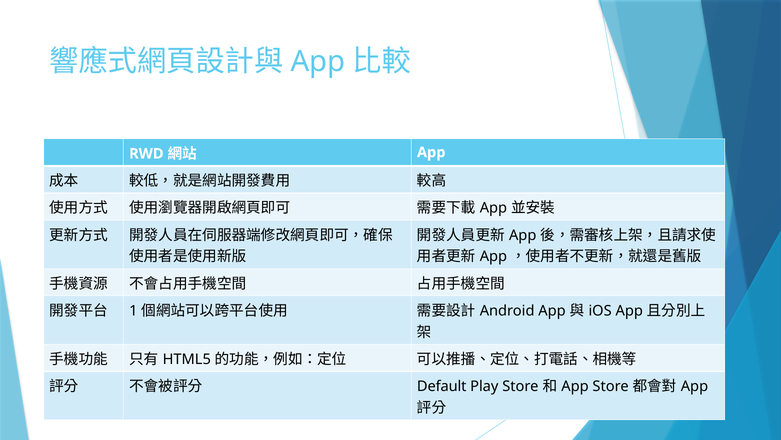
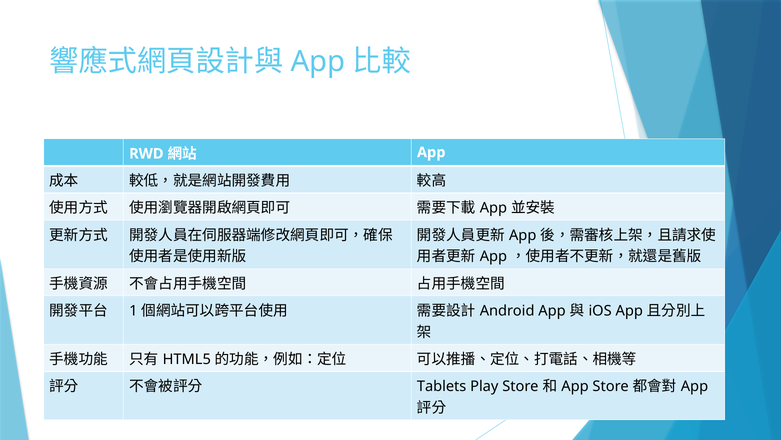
Default: Default -> Tablets (442, 386)
